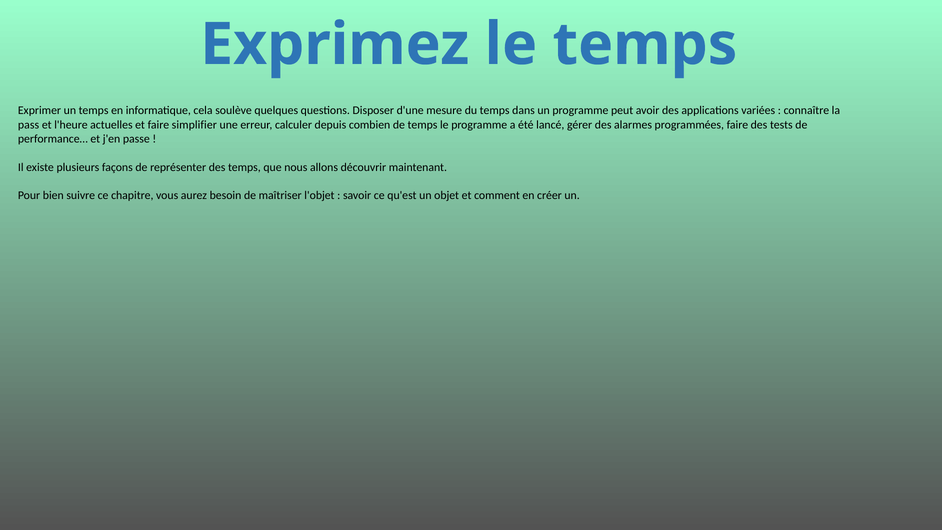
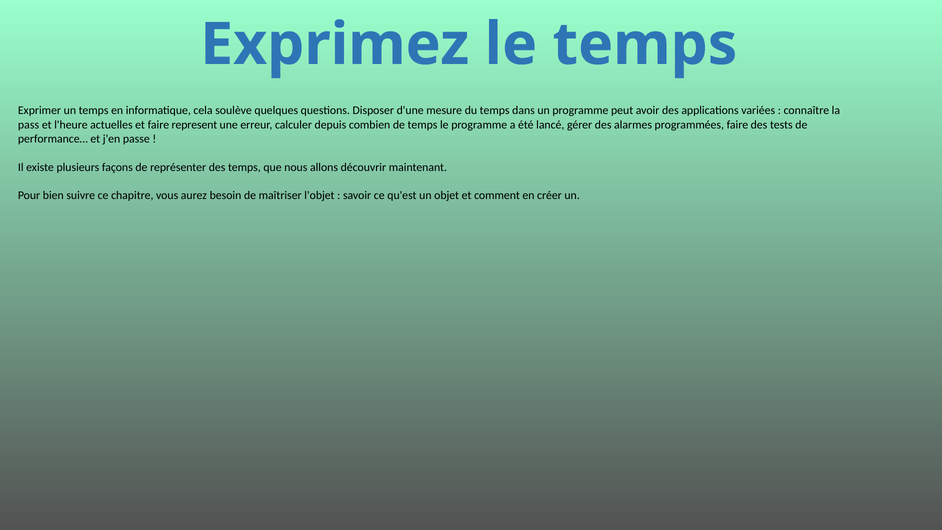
simplifier: simplifier -> represent (194, 125)
